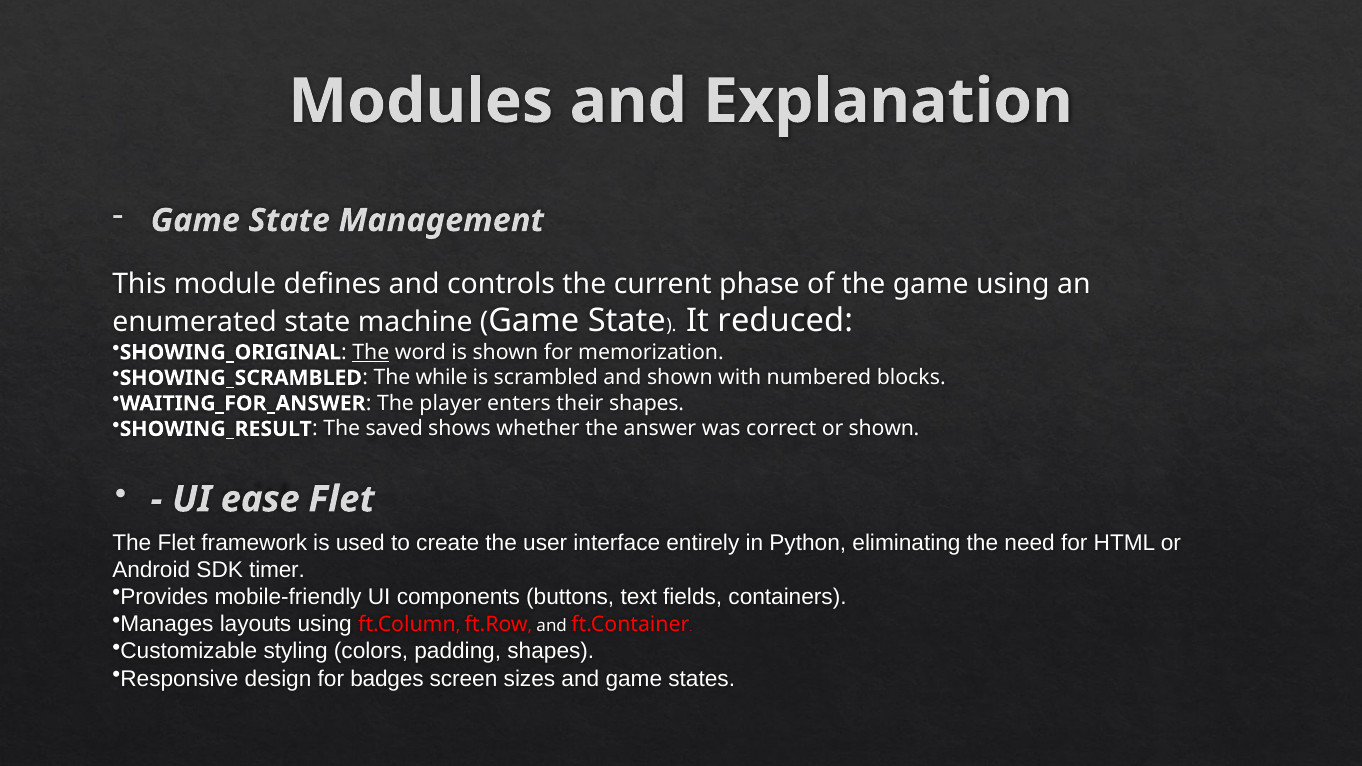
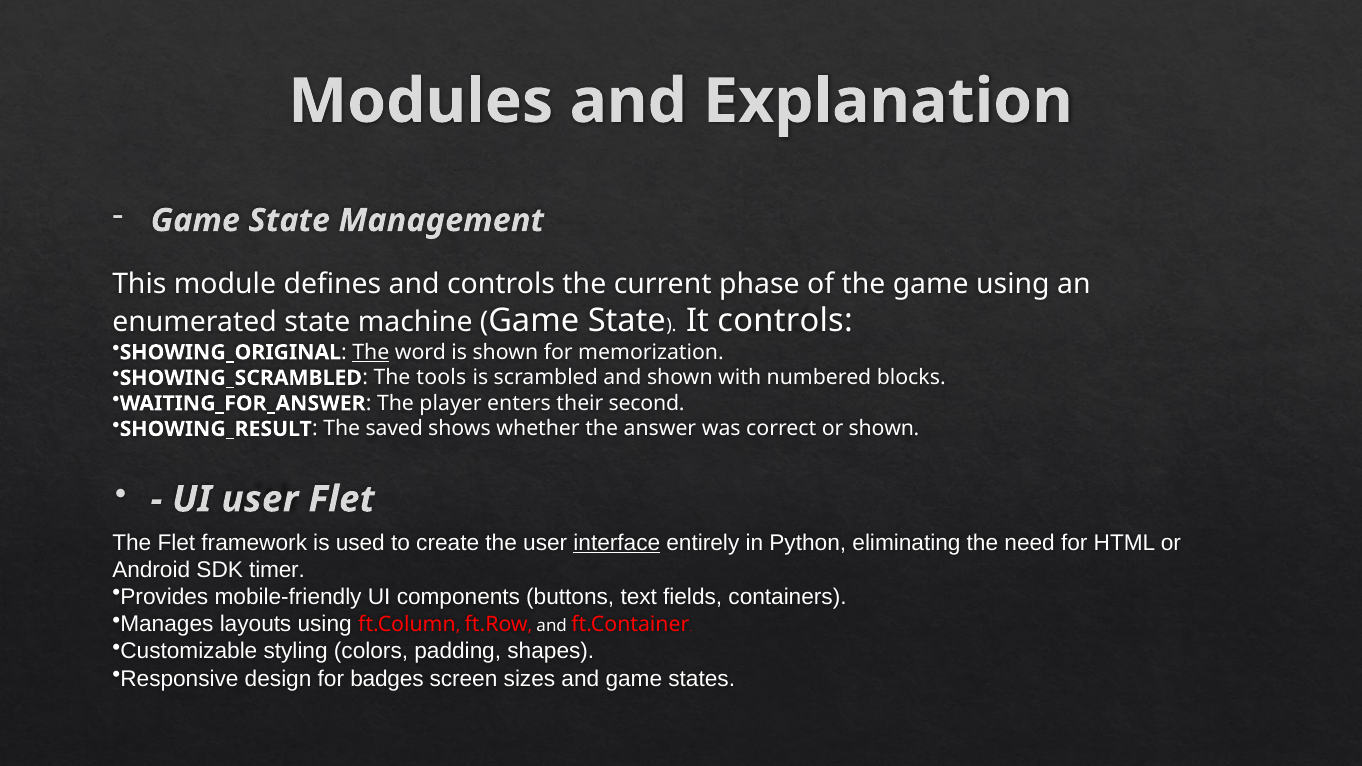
It reduced: reduced -> controls (785, 321)
while: while -> tools (441, 378)
their shapes: shapes -> second (647, 404)
UI ease: ease -> user (260, 499)
interface underline: none -> present (617, 543)
